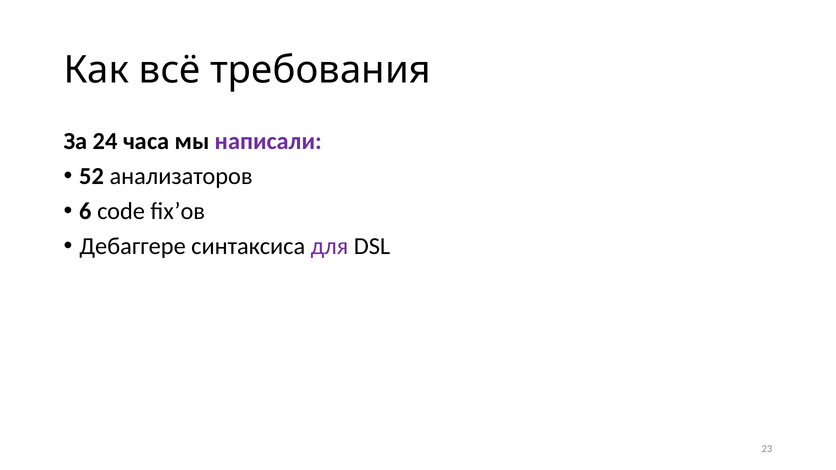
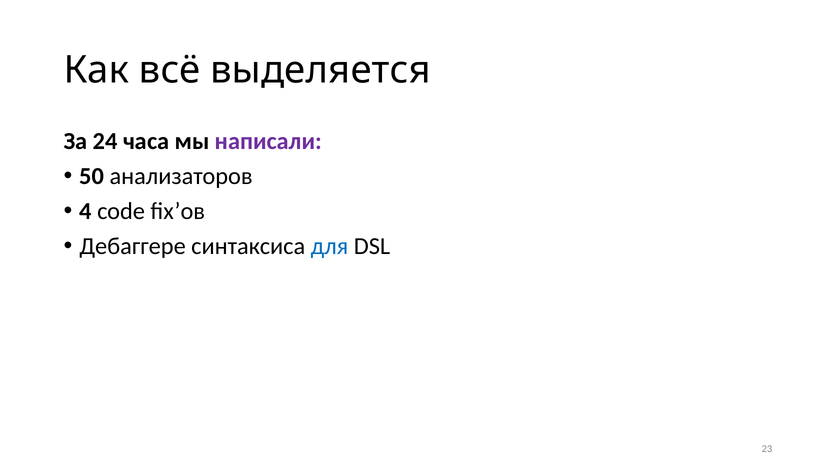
требования: требования -> выделяется (321, 70)
52: 52 -> 50 (92, 176)
6: 6 -> 4 (86, 211)
для colour: purple -> blue (330, 247)
